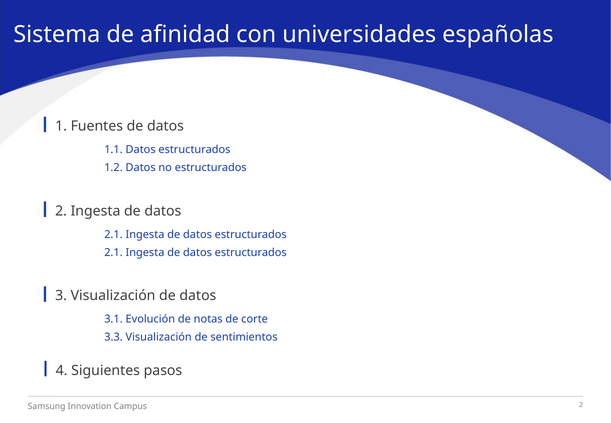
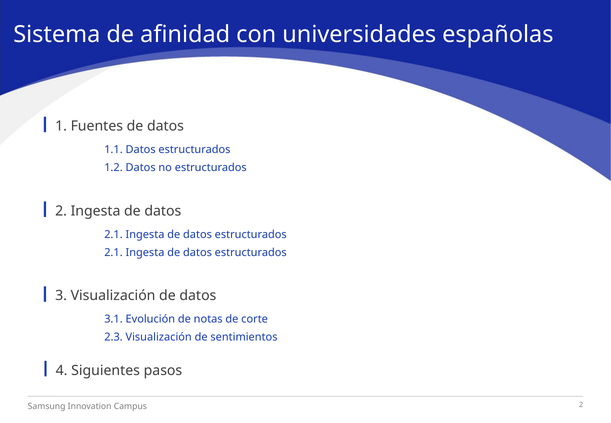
3.3: 3.3 -> 2.3 (114, 337)
